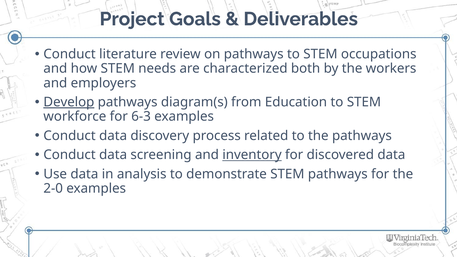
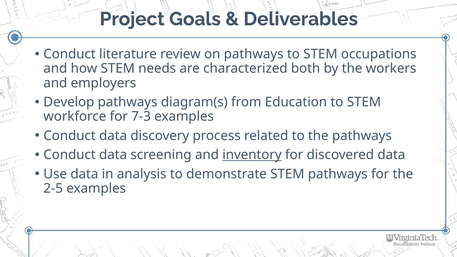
Develop underline: present -> none (69, 102)
6-3: 6-3 -> 7-3 (141, 117)
2-0: 2-0 -> 2-5 (53, 188)
